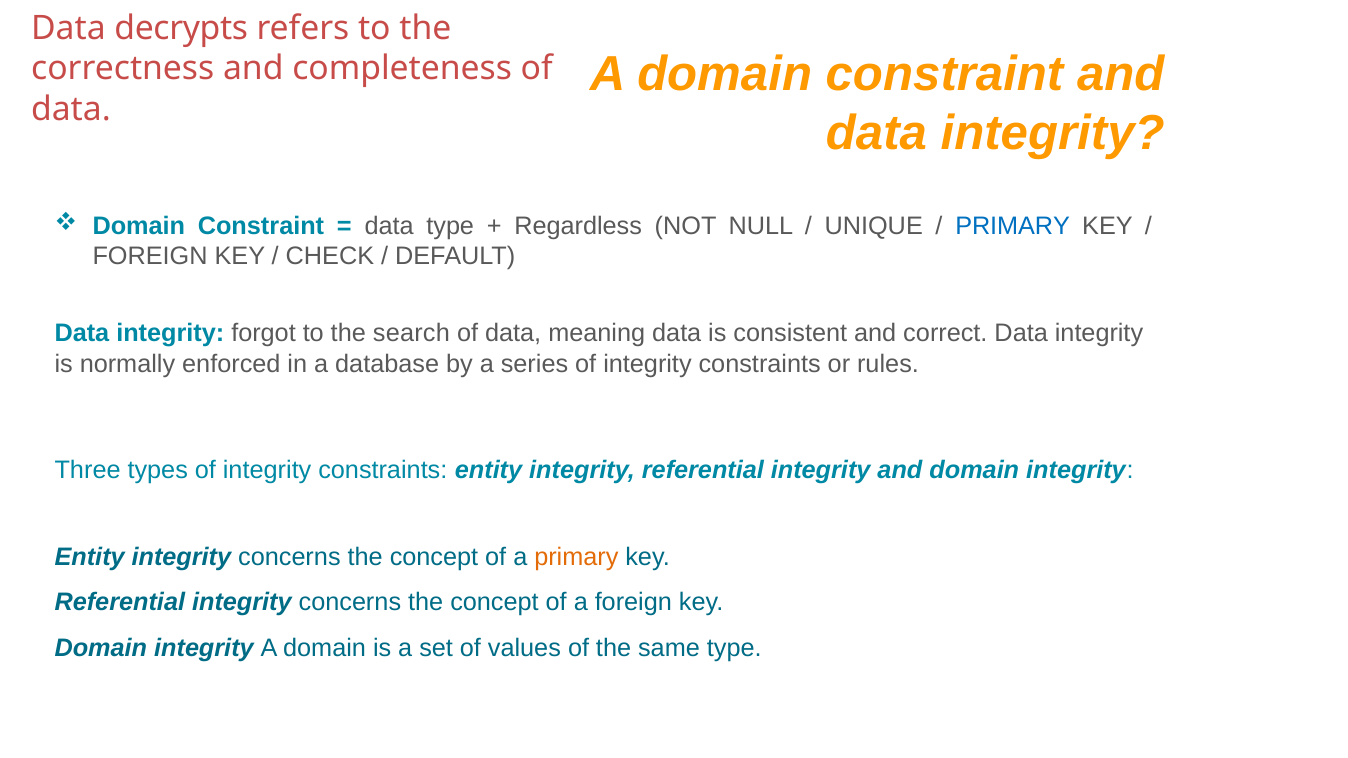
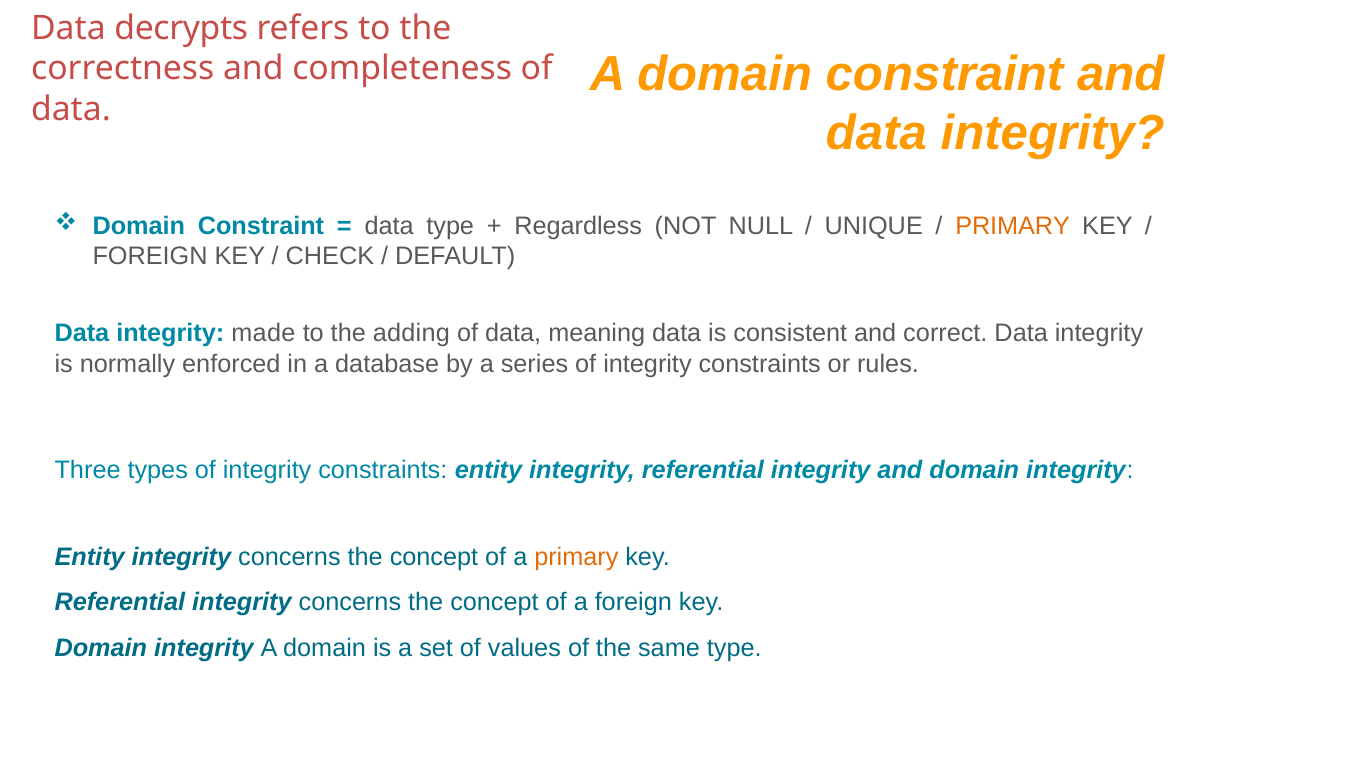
PRIMARY colour: blue -> orange (1013, 226)
forgot: forgot -> made (263, 334)
search: search -> adding (411, 334)
